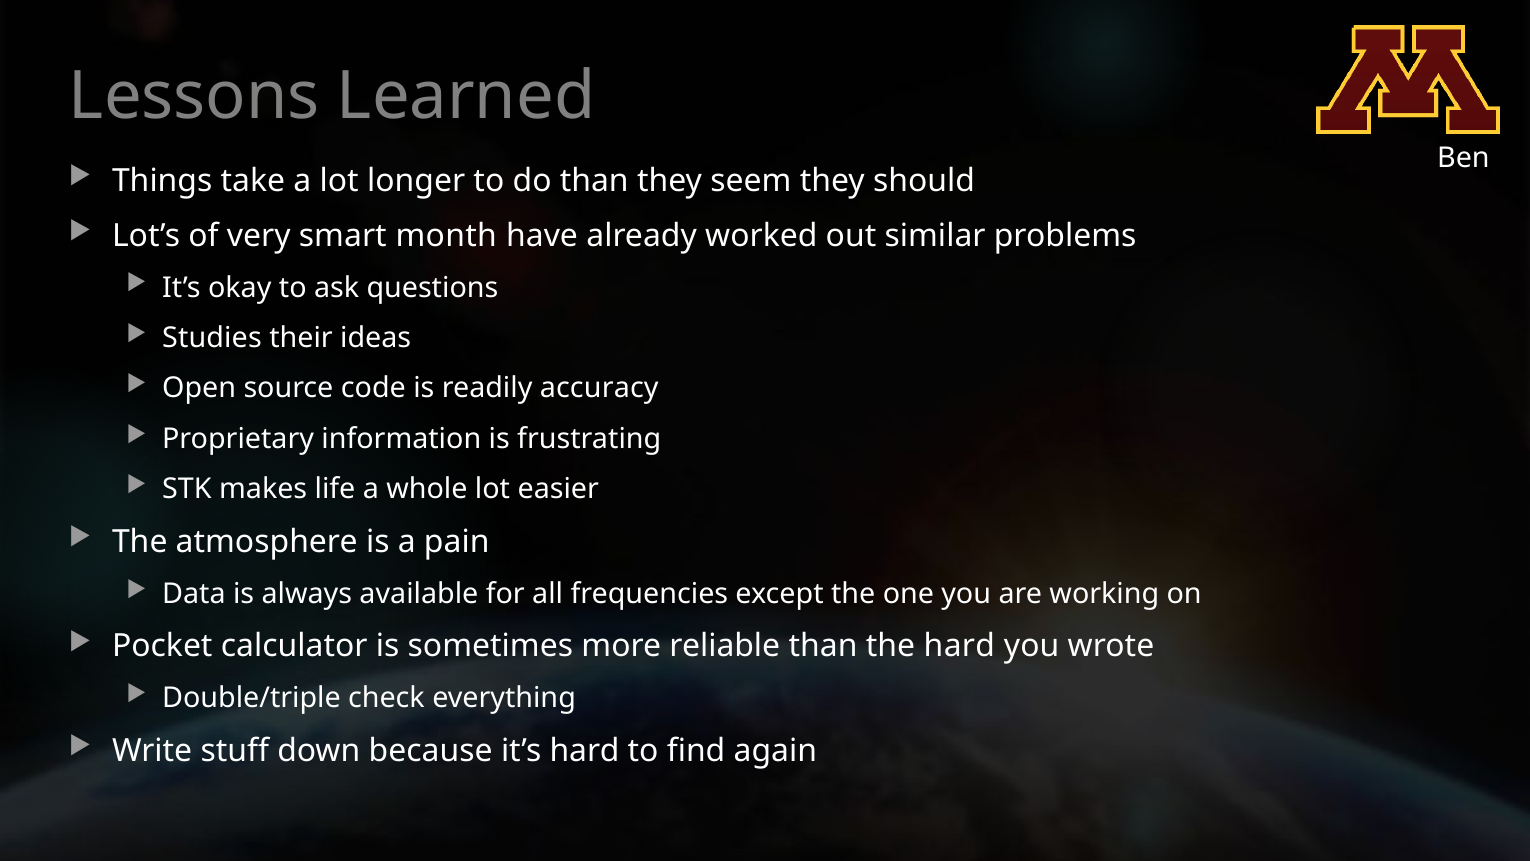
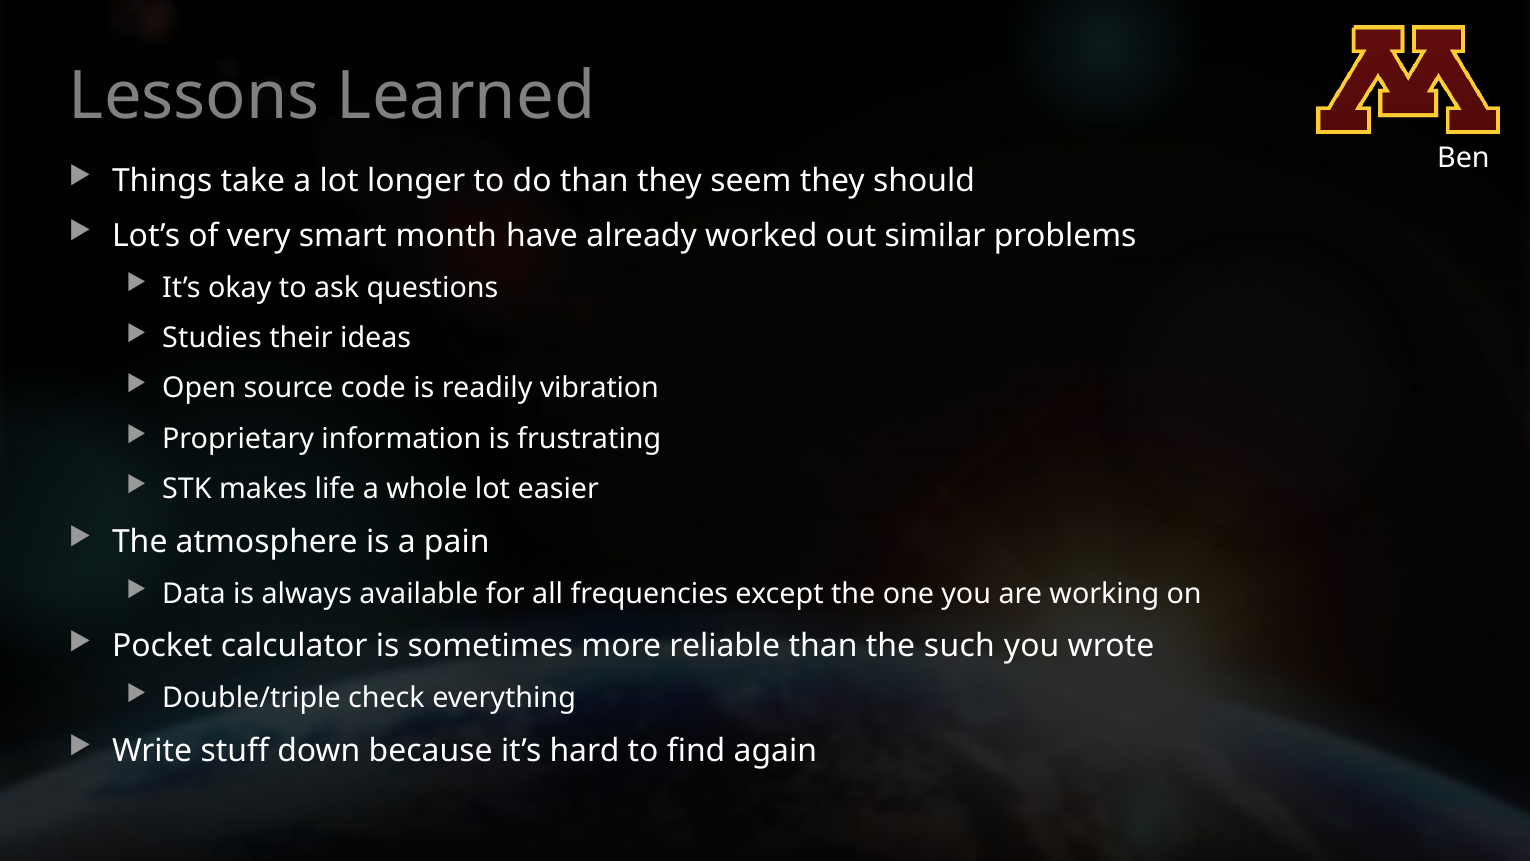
accuracy: accuracy -> vibration (599, 388)
the hard: hard -> such (959, 646)
